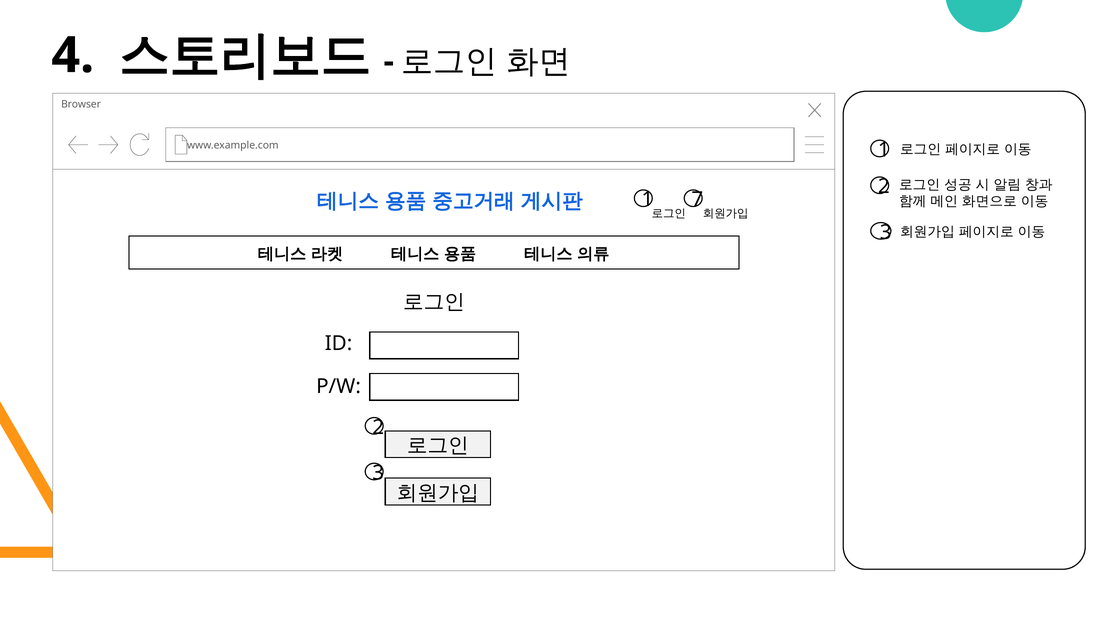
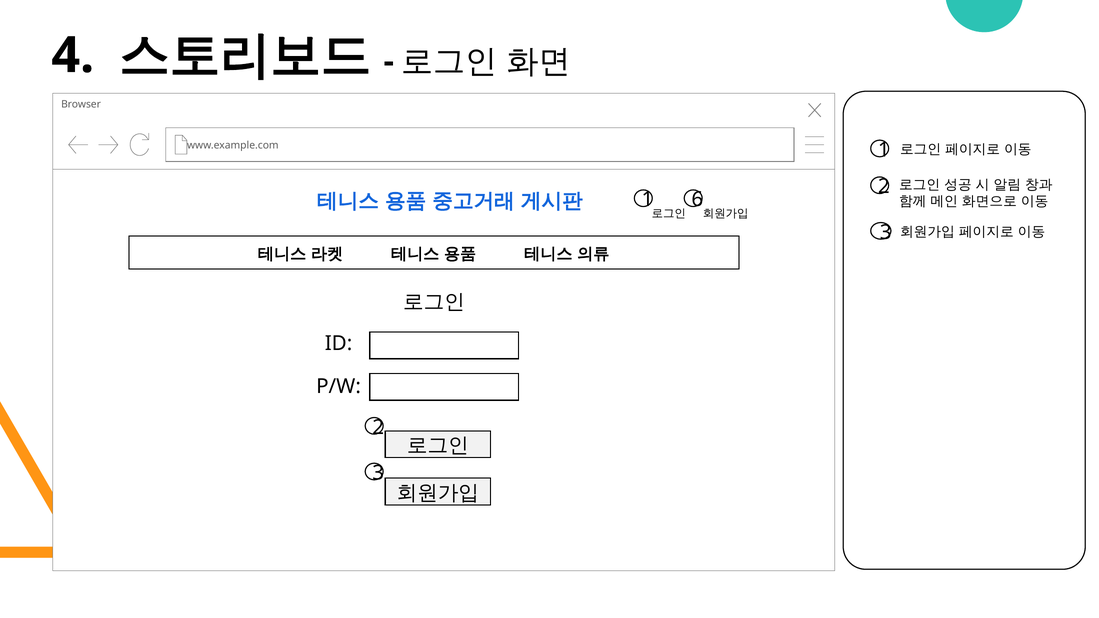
7: 7 -> 6 (697, 200)
